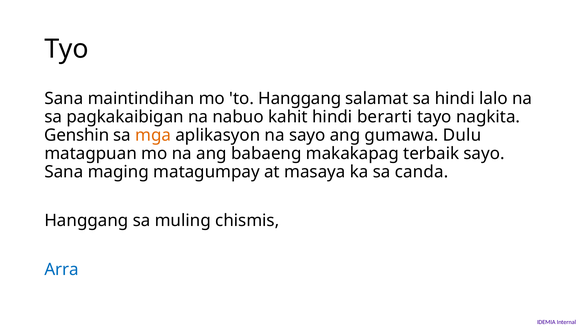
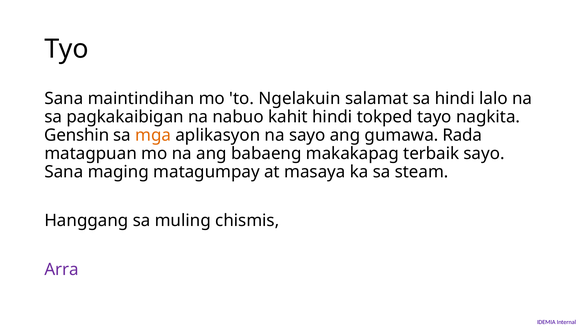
to Hanggang: Hanggang -> Ngelakuin (300, 99)
berarti: berarti -> tokped (385, 117)
Dulu: Dulu -> Rada (462, 135)
canda: canda -> steam (422, 172)
Arra colour: blue -> purple (62, 269)
